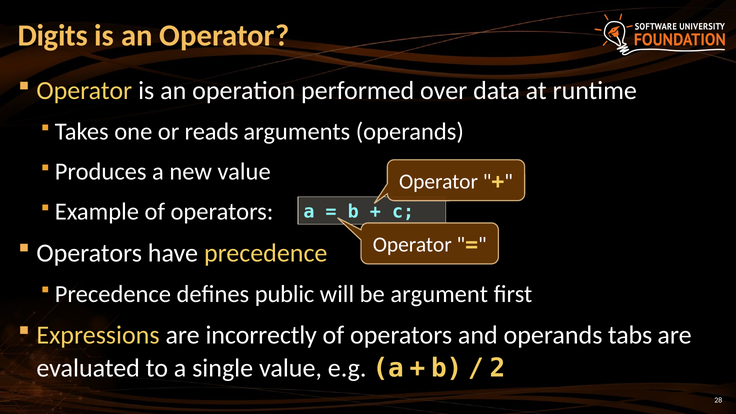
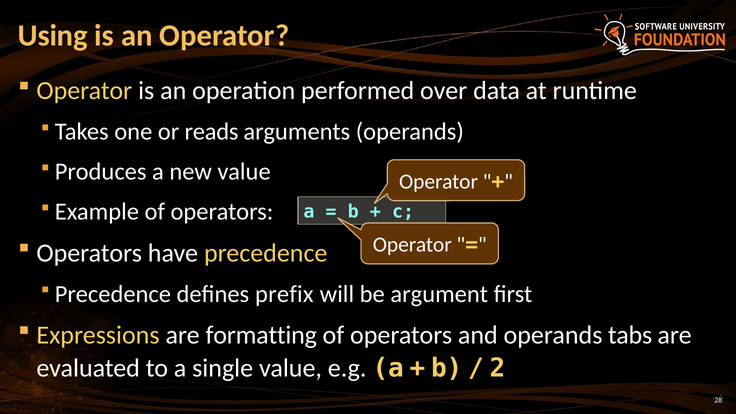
Digits: Digits -> Using (53, 36)
public: public -> prefix (284, 294)
incorrectly: incorrectly -> formatting (261, 335)
